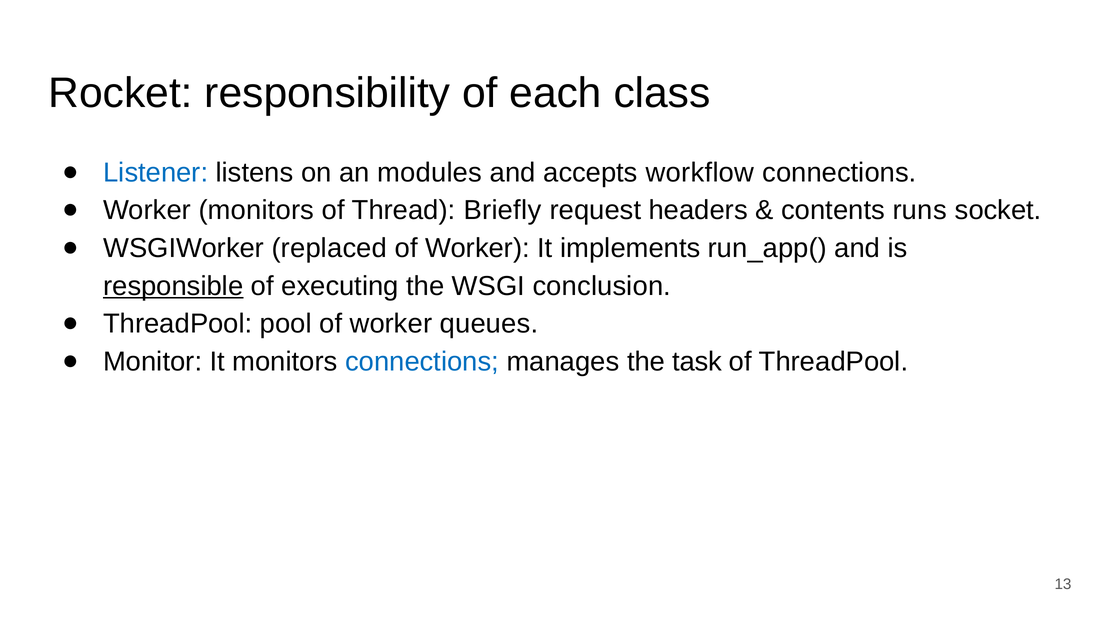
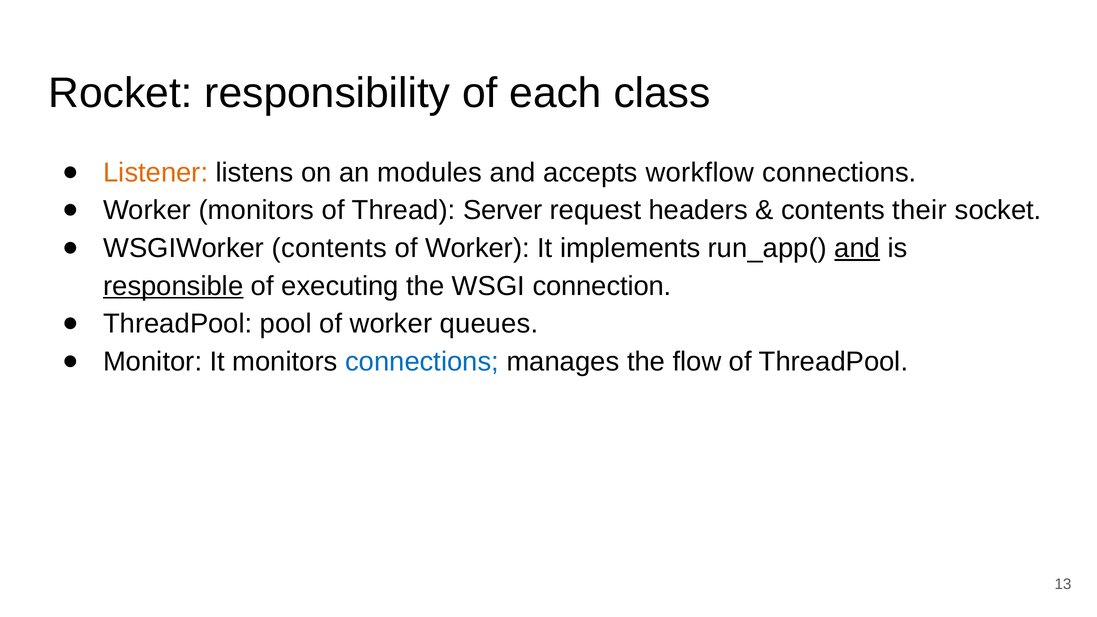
Listener colour: blue -> orange (156, 173)
Briefly: Briefly -> Server (503, 210)
runs: runs -> their (920, 210)
WSGIWorker replaced: replaced -> contents (329, 248)
and underline: none -> present (857, 248)
conclusion: conclusion -> connection (602, 286)
task: task -> flow (697, 362)
